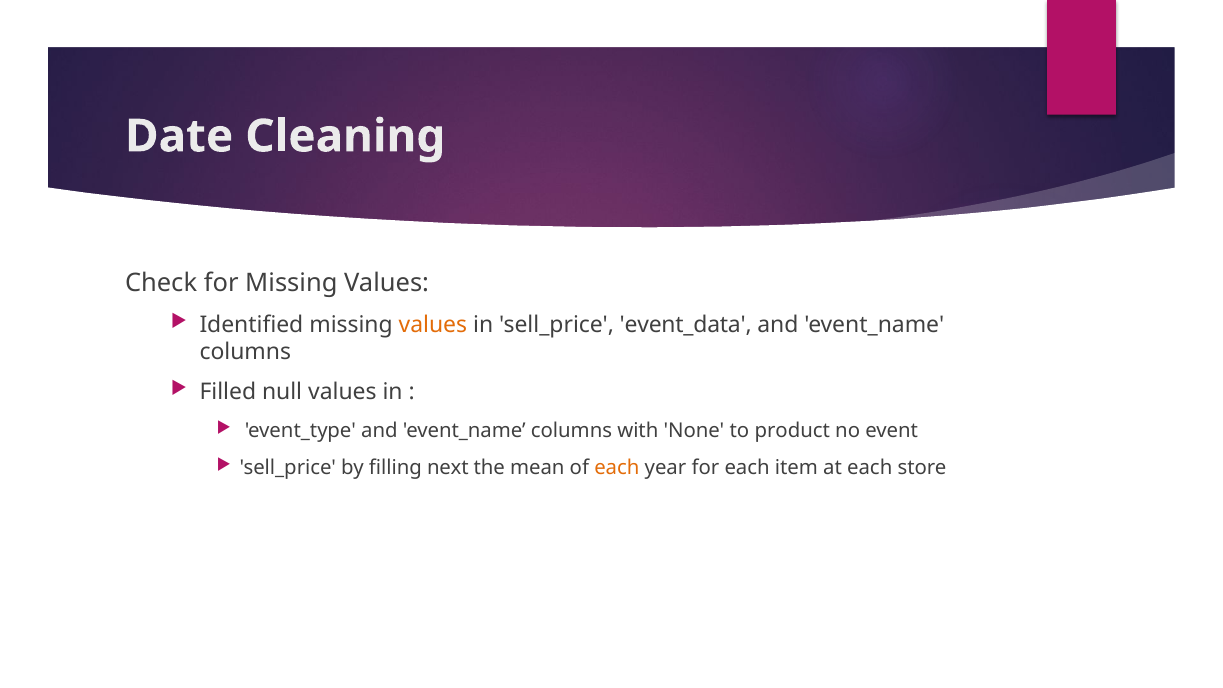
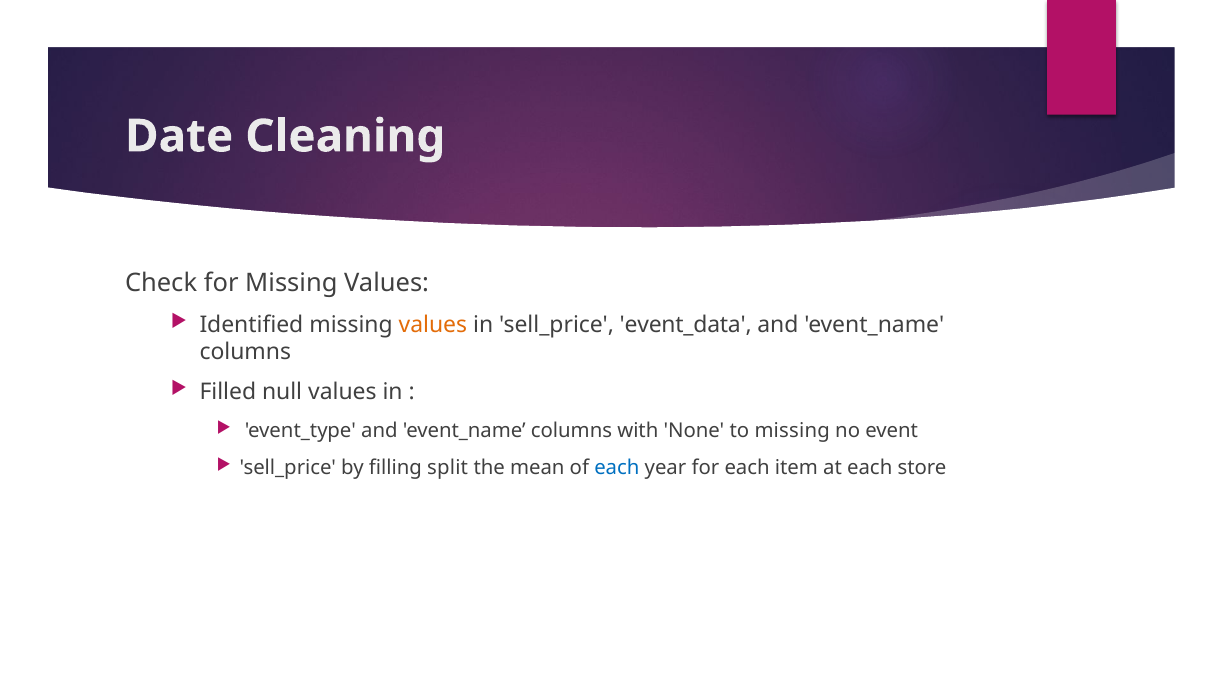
to product: product -> missing (792, 431)
next: next -> split (448, 468)
each colour: orange -> blue (617, 468)
